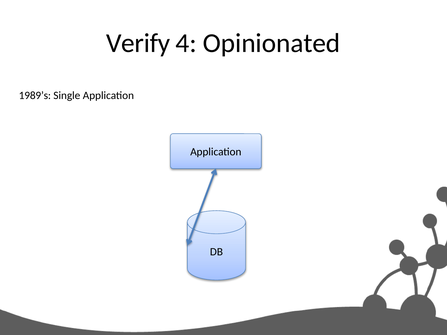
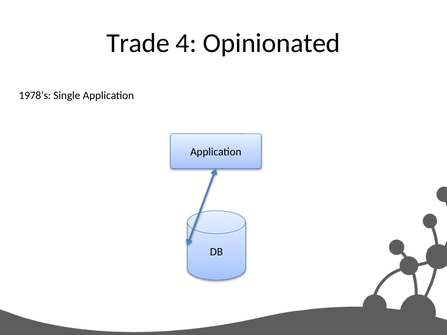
Verify: Verify -> Trade (138, 43)
1989’s: 1989’s -> 1978’s (35, 95)
